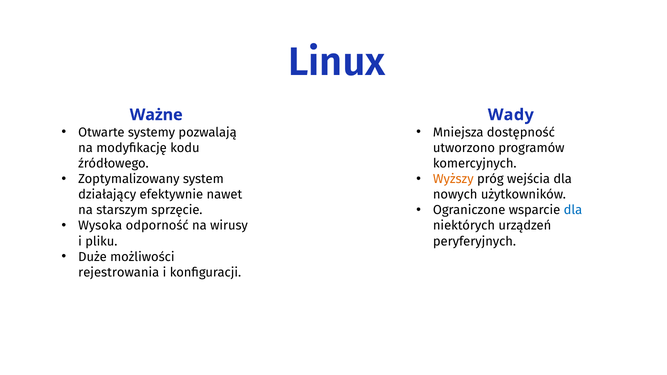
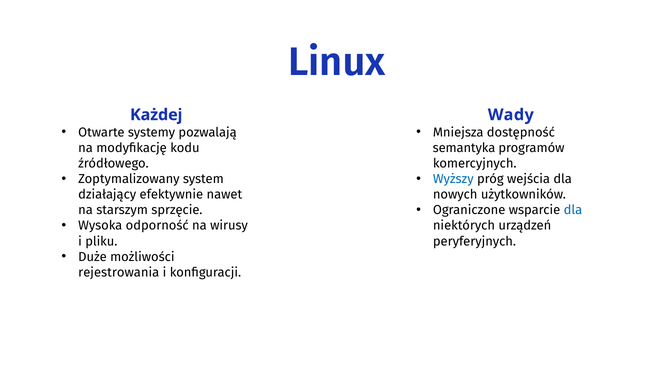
Ważne: Ważne -> Każdej (156, 115)
utworzono: utworzono -> semantyka (464, 148)
Wyższy colour: orange -> blue (453, 179)
